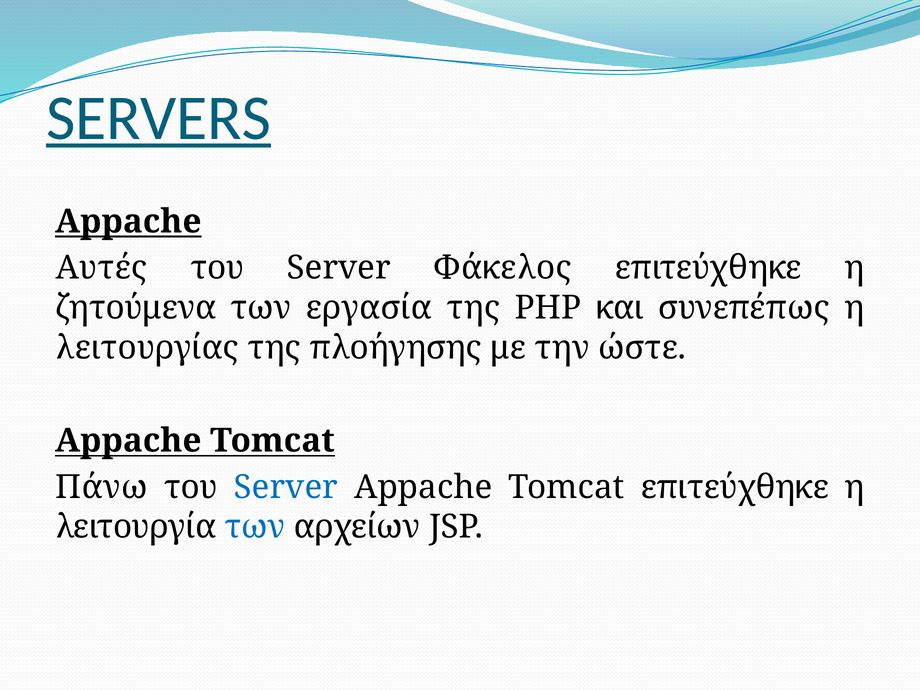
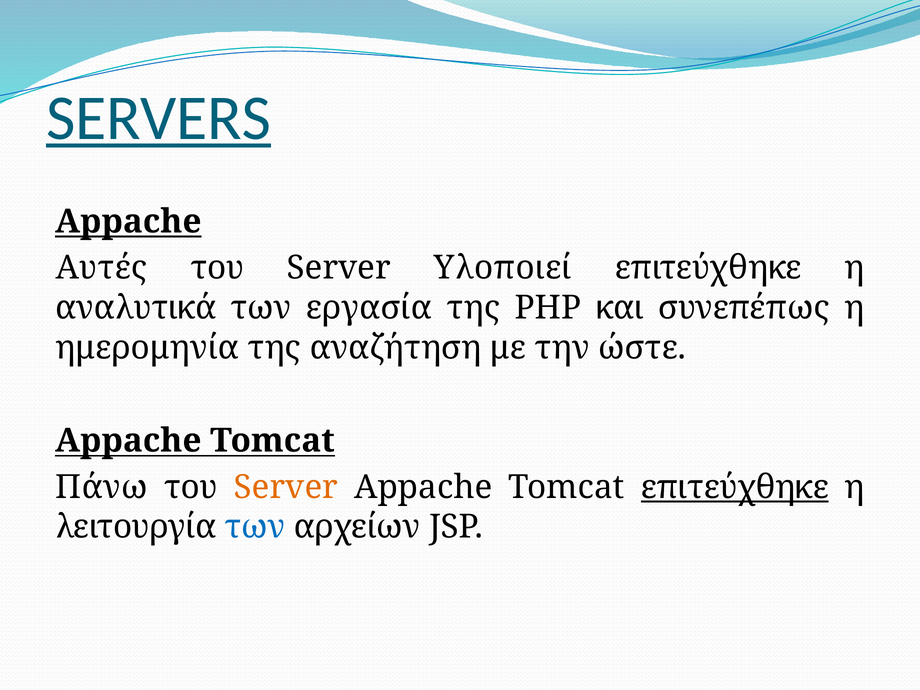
Φάκελος: Φάκελος -> Υλοποιεί (502, 268)
ζητούμενα: ζητούμενα -> αναλυτικά (136, 308)
λειτουργίας: λειτουργίας -> ημερομηνία (147, 348)
πλοήγησης: πλοήγησης -> αναζήτηση (396, 348)
Server colour: blue -> orange (286, 487)
επιτεύχθηκε underline: none -> present (735, 487)
